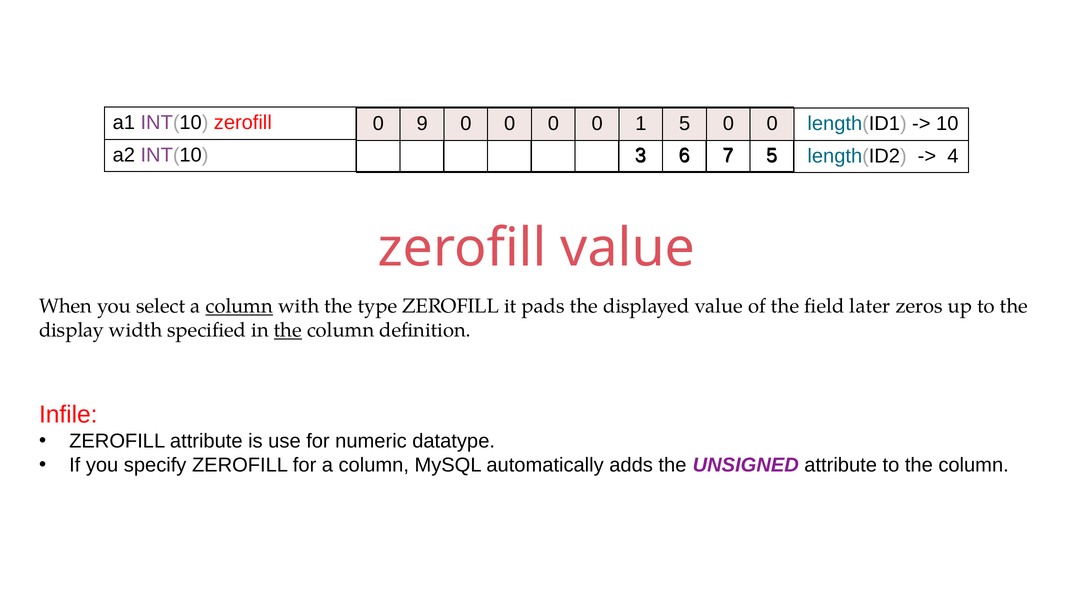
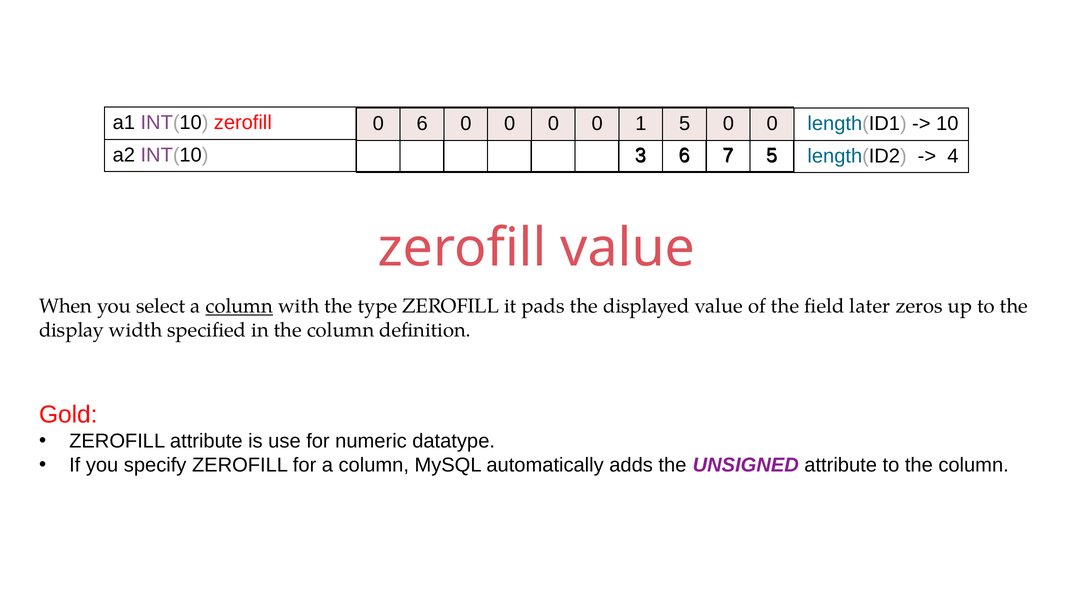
0 9: 9 -> 6 (422, 124)
the underline: present -> none (288, 331)
Infile: Infile -> Gold (68, 415)
